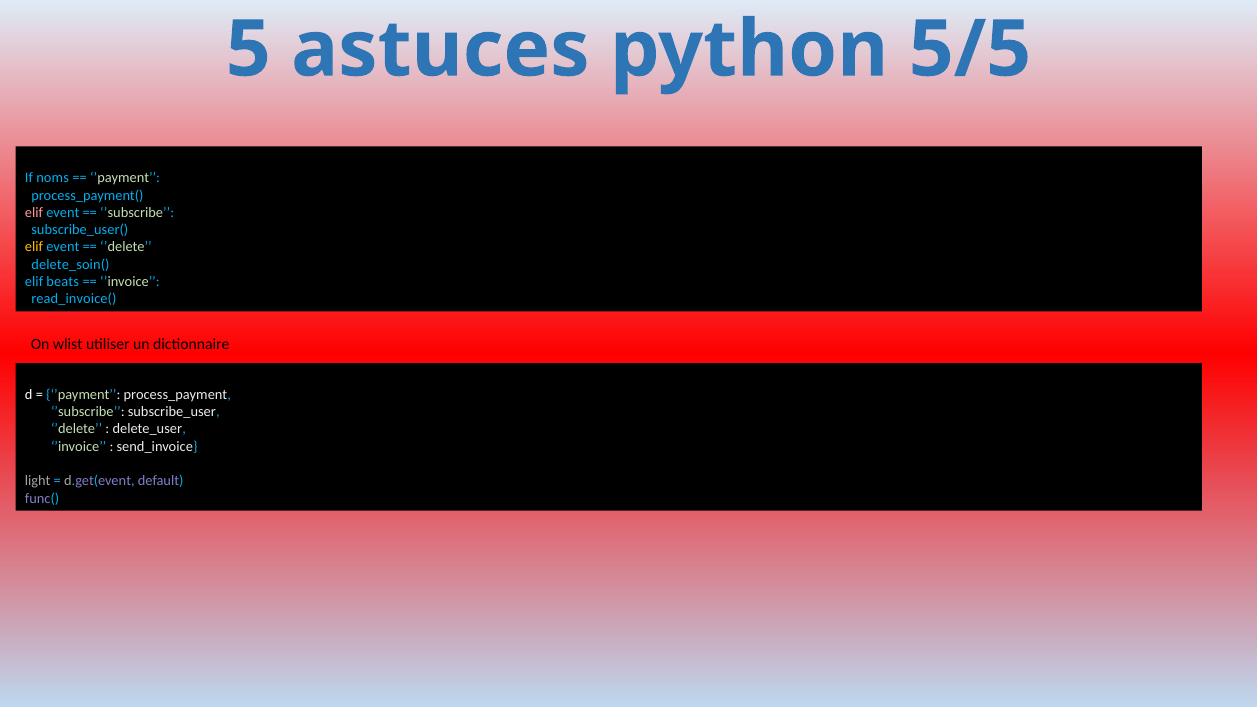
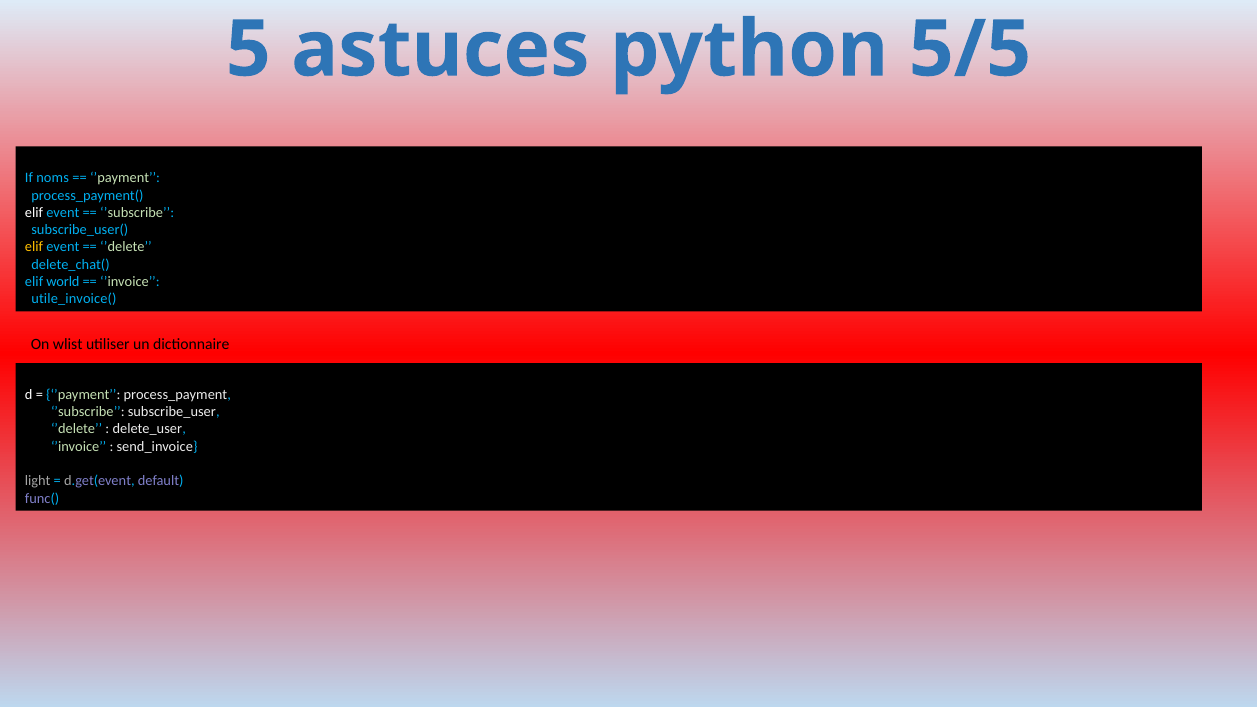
elif colour: pink -> white (34, 213)
delete_soin(: delete_soin( -> delete_chat( (71, 264)
beats: beats -> world (63, 282)
read_invoice(: read_invoice( -> utile_invoice( (74, 299)
